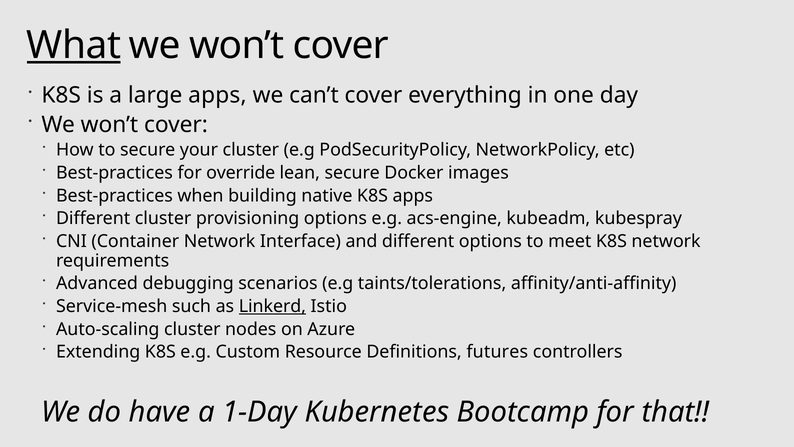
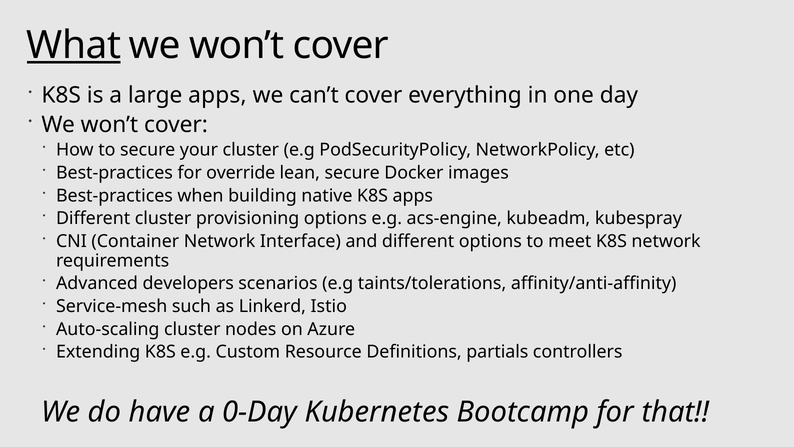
debugging: debugging -> developers (188, 283)
Linkerd underline: present -> none (272, 306)
futures: futures -> partials (497, 352)
1-Day: 1-Day -> 0-Day (260, 412)
